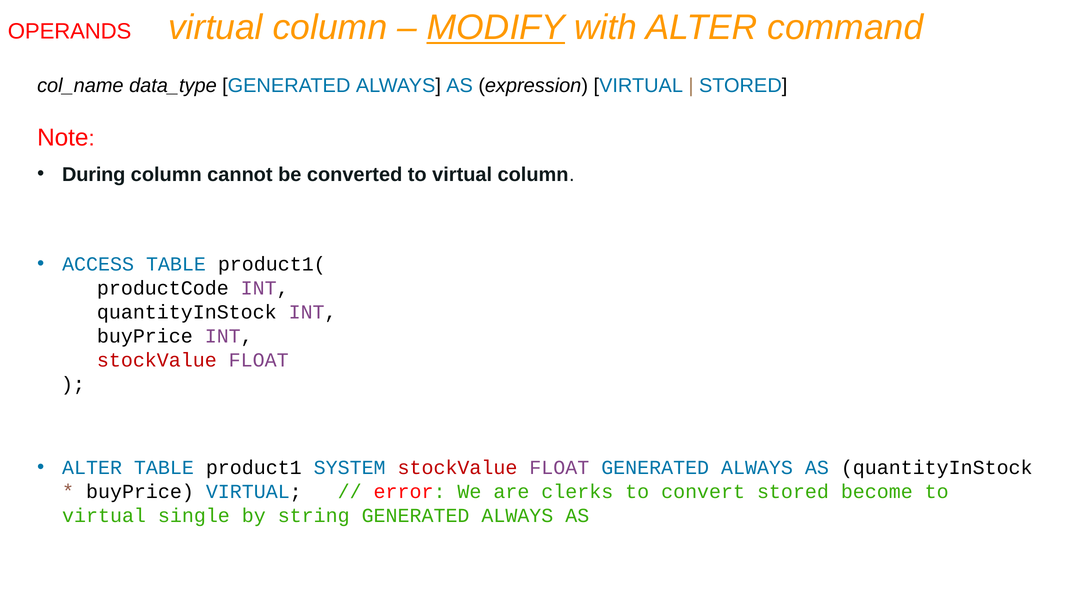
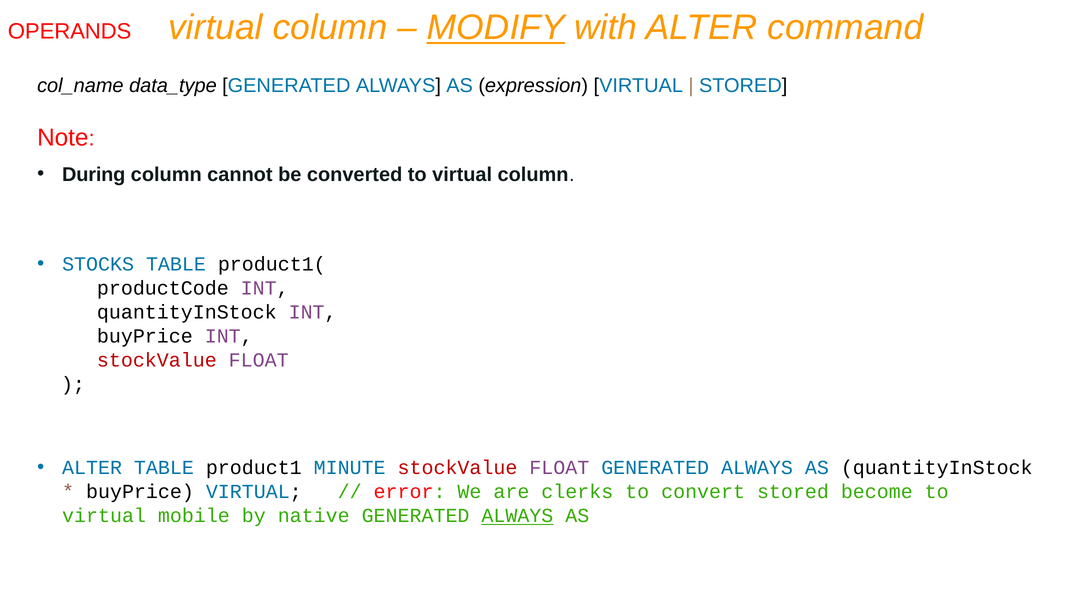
ACCESS: ACCESS -> STOCKS (98, 264)
SYSTEM: SYSTEM -> MINUTE (350, 468)
single: single -> mobile (194, 516)
string: string -> native (314, 516)
ALWAYS underline: none -> present (517, 516)
